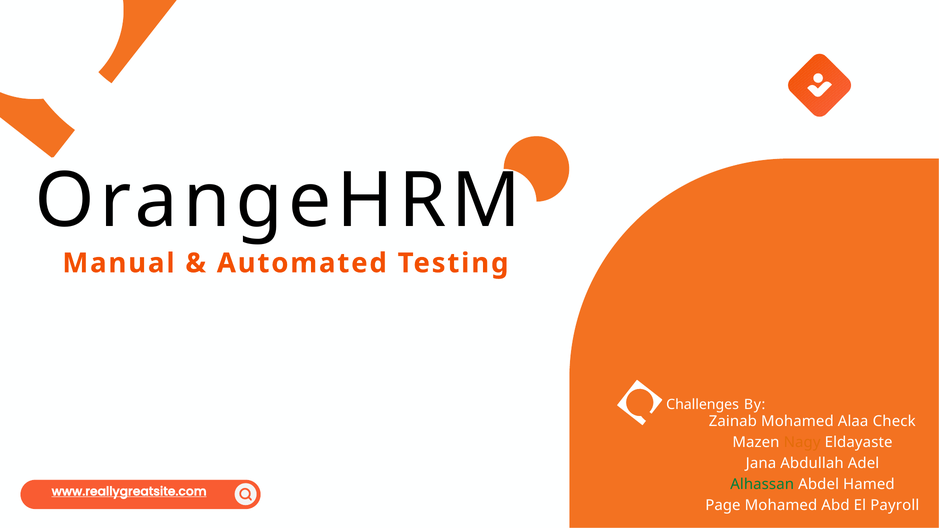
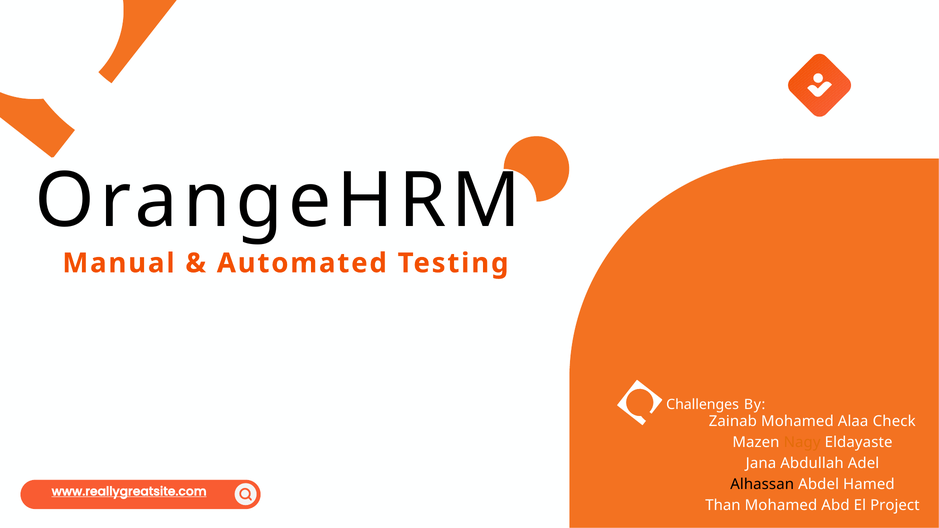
Alhassan colour: green -> black (762, 484)
Page: Page -> Than (723, 505)
Payroll: Payroll -> Project (895, 505)
